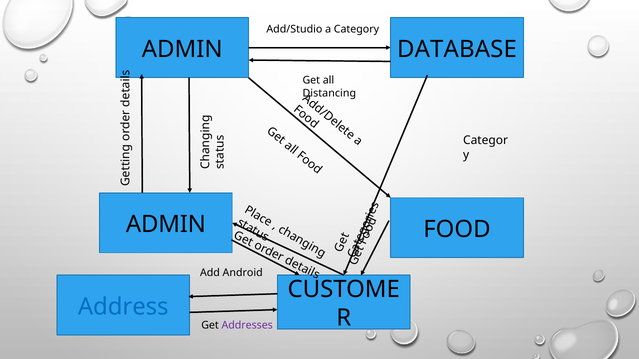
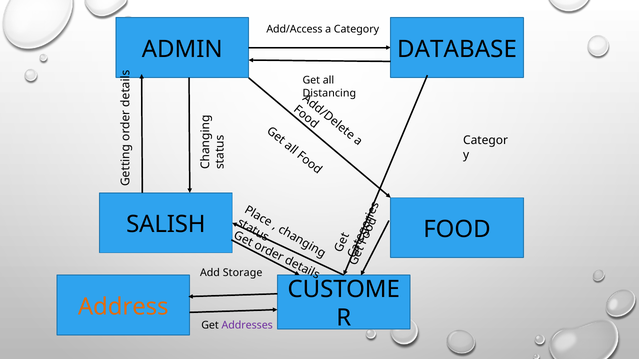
Add/Studio: Add/Studio -> Add/Access (294, 29)
ADMIN: ADMIN -> SALISH (166, 225)
Android: Android -> Storage (243, 273)
Address colour: blue -> orange (123, 307)
